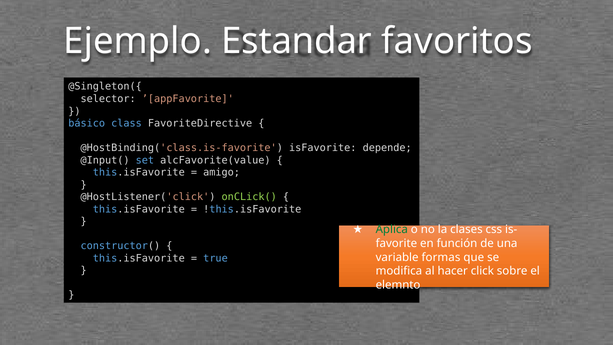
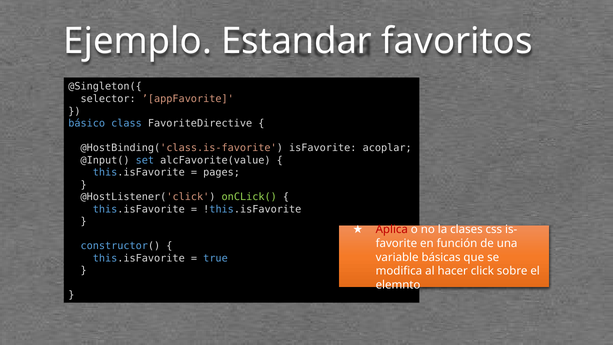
depende: depende -> acoplar (387, 148)
amigo: amigo -> pages (222, 172)
Aplica colour: green -> red (392, 230)
formas: formas -> básicas (441, 257)
